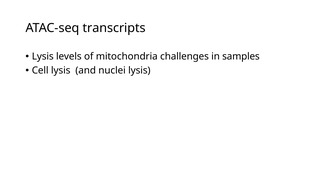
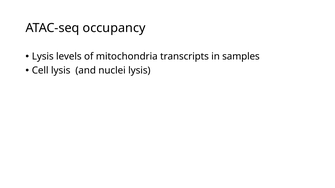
transcripts: transcripts -> occupancy (114, 28)
challenges: challenges -> transcripts (185, 57)
